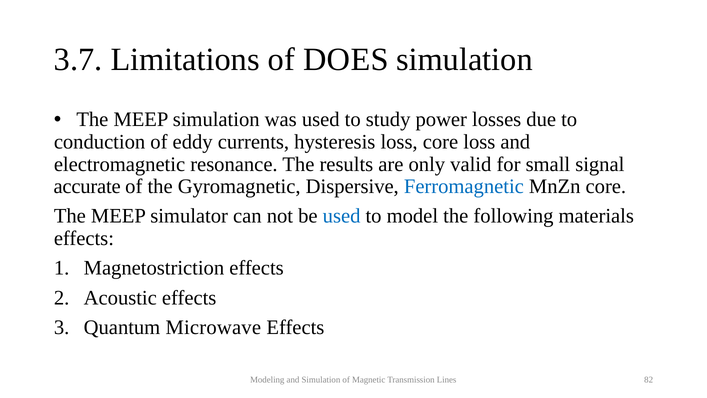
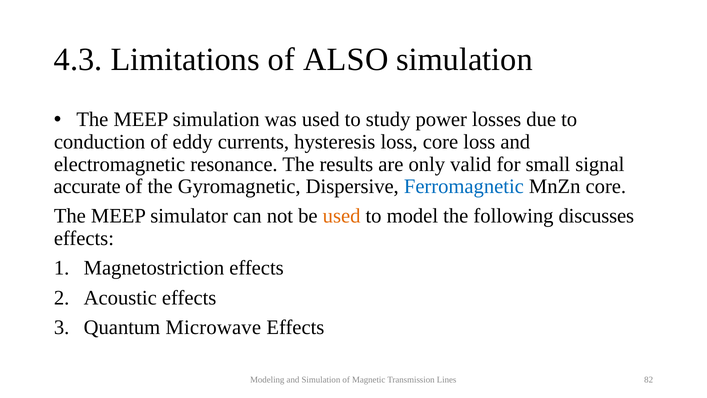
3.7: 3.7 -> 4.3 (78, 59)
DOES: DOES -> ALSO (346, 59)
used colour: blue -> orange (342, 216)
materials: materials -> discusses (596, 216)
